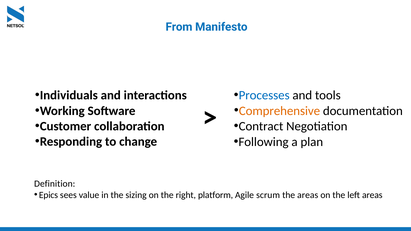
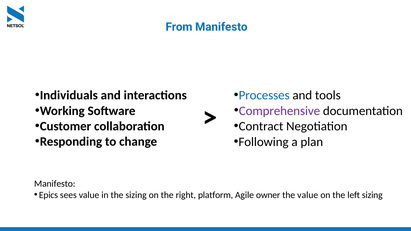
Comprehensive colour: orange -> purple (279, 111)
Definition: Definition -> Manifesto (55, 184)
scrum: scrum -> owner (268, 195)
the areas: areas -> value (308, 195)
left areas: areas -> sizing (372, 195)
